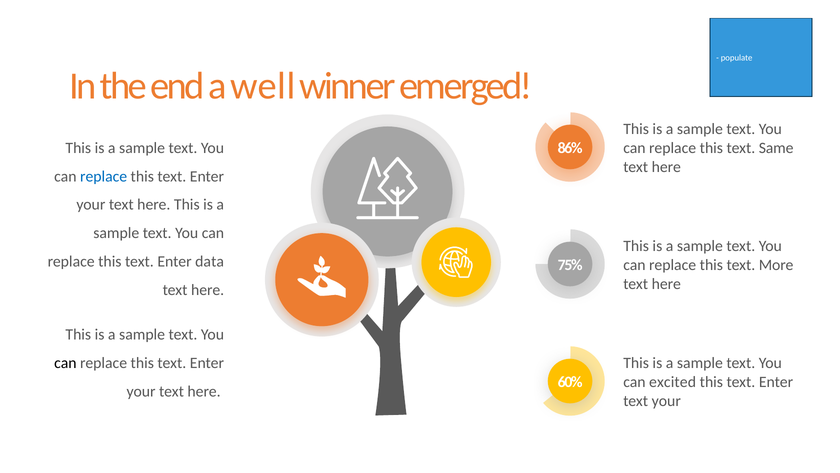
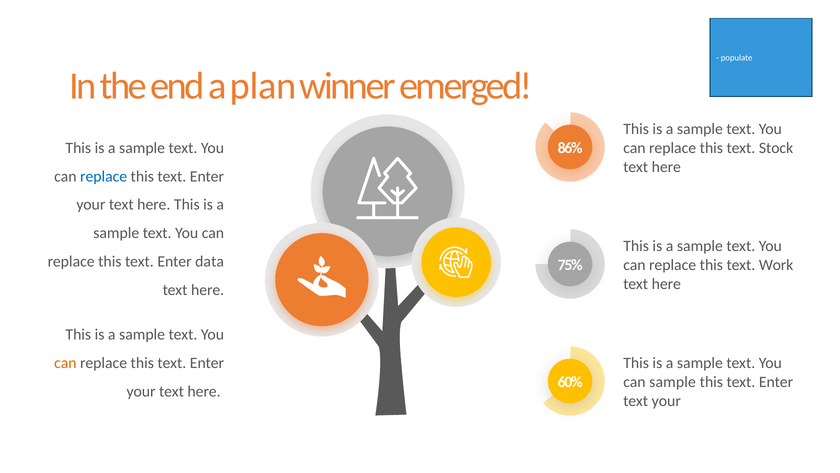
well: well -> plan (263, 86)
Same: Same -> Stock (776, 148)
More: More -> Work (776, 265)
can colour: black -> orange (65, 363)
can excited: excited -> sample (673, 382)
